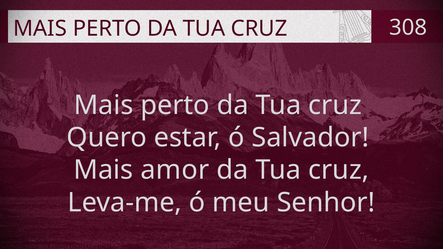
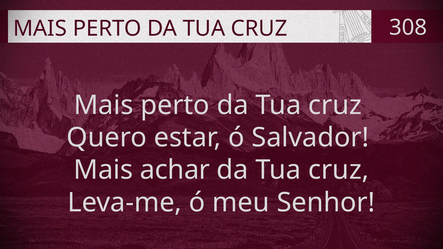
amor: amor -> achar (175, 170)
